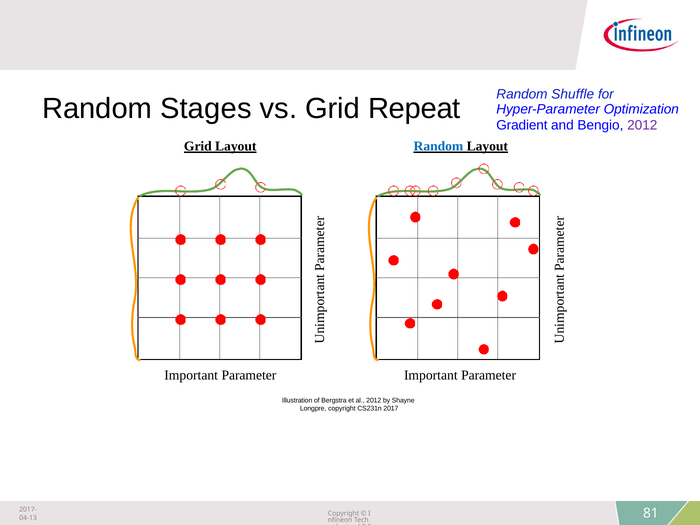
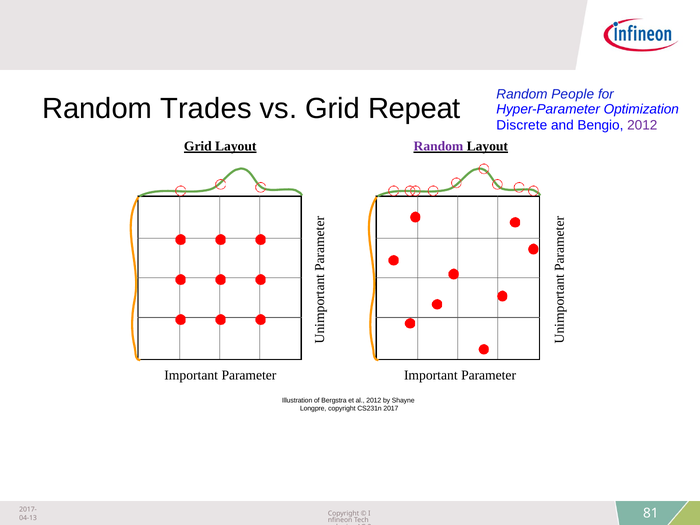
Shuffle: Shuffle -> People (573, 94)
Stages: Stages -> Trades (206, 109)
Gradient: Gradient -> Discrete (522, 125)
Random colour: blue -> purple (438, 146)
